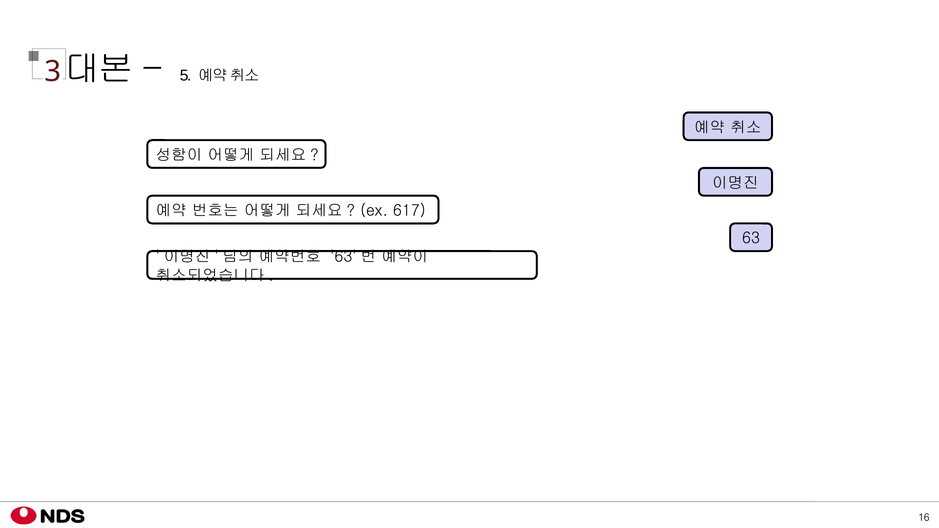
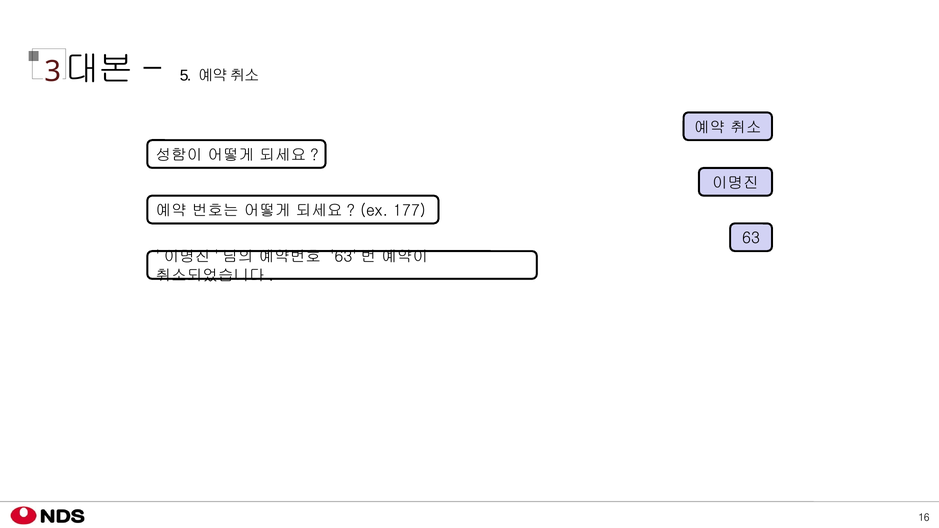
617: 617 -> 177 (409, 211)
